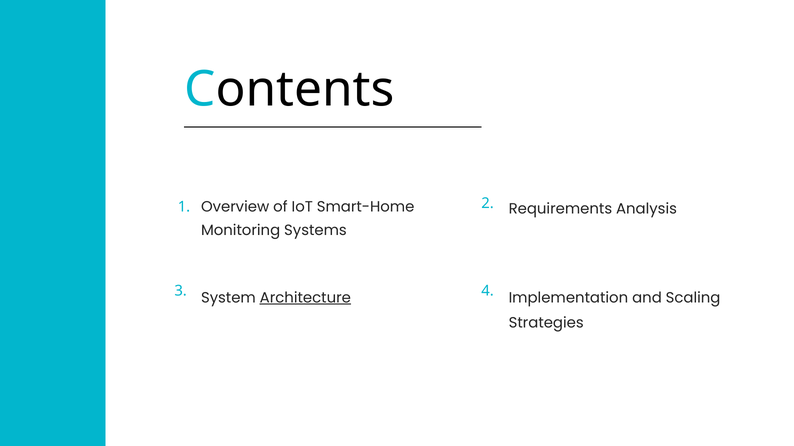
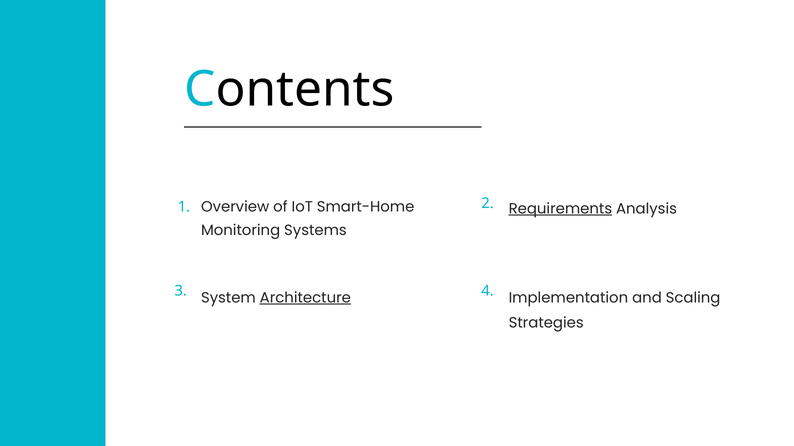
Requirements underline: none -> present (560, 209)
